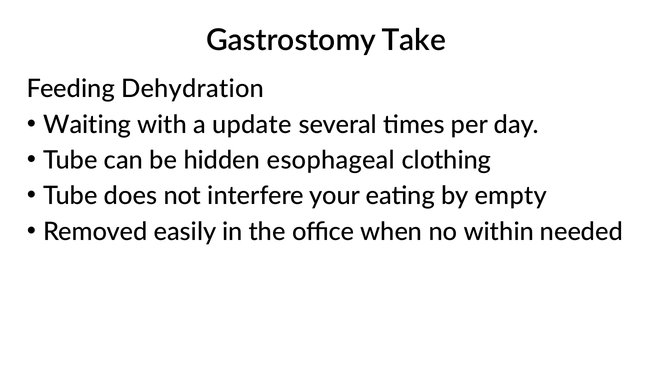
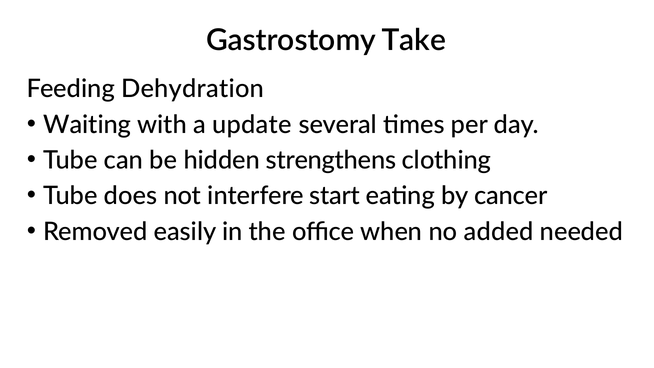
esophageal: esophageal -> strengthens (331, 160)
your: your -> start (335, 196)
empty: empty -> cancer (511, 196)
within: within -> added (499, 232)
